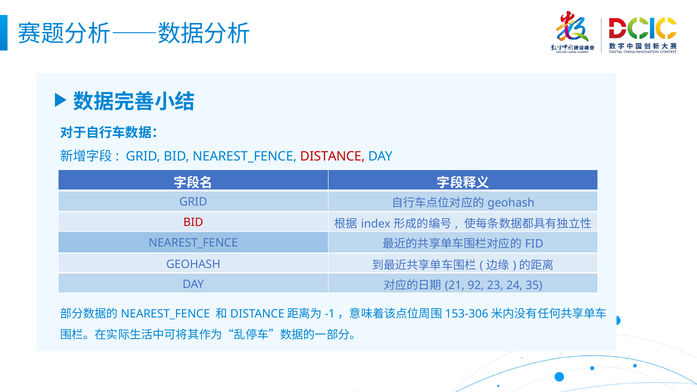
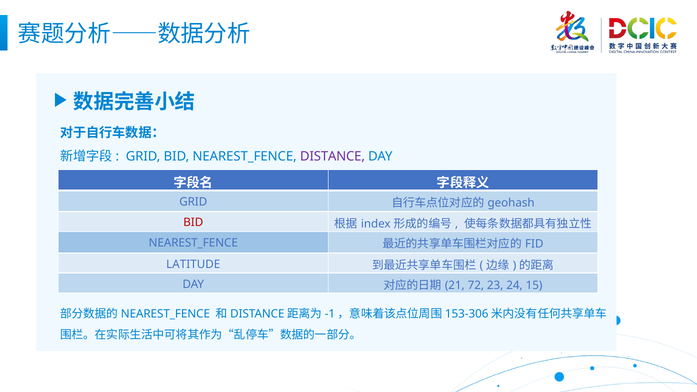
DISTANCE colour: red -> purple (332, 156)
GEOHASH: GEOHASH -> LATITUDE (193, 264)
92: 92 -> 72 (476, 285)
35: 35 -> 15 (534, 285)
